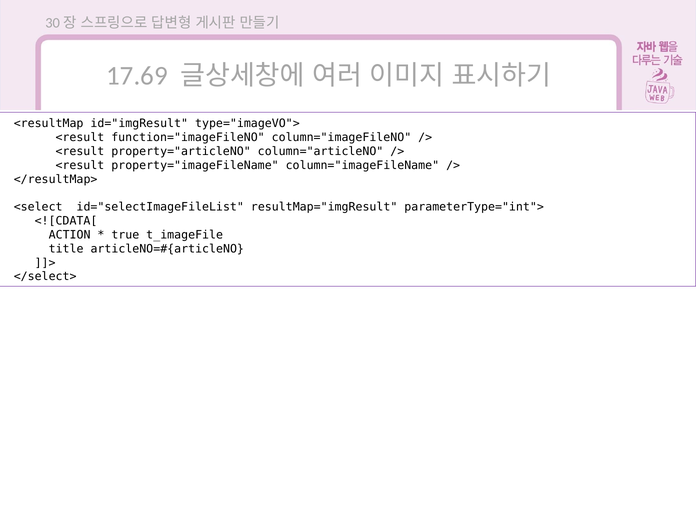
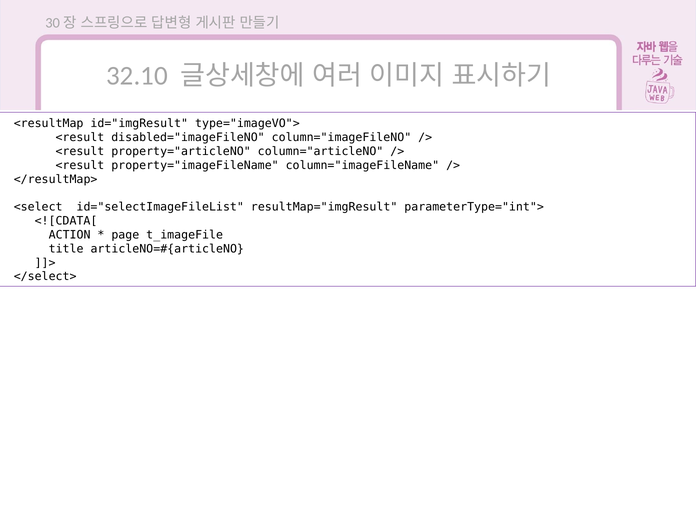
17.69: 17.69 -> 32.10 (137, 76)
function="imageFileNO: function="imageFileNO -> disabled="imageFileNO (188, 137)
true: true -> page (125, 235)
